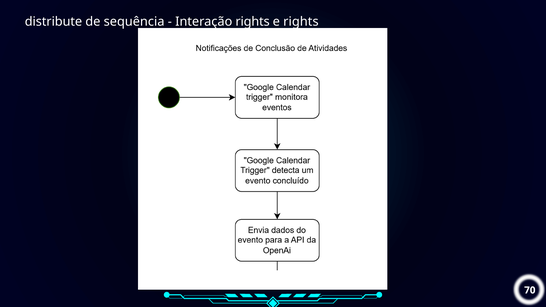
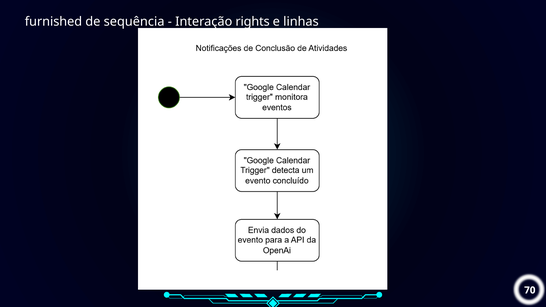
distribute: distribute -> furnished (53, 22)
e rights: rights -> linhas (301, 22)
